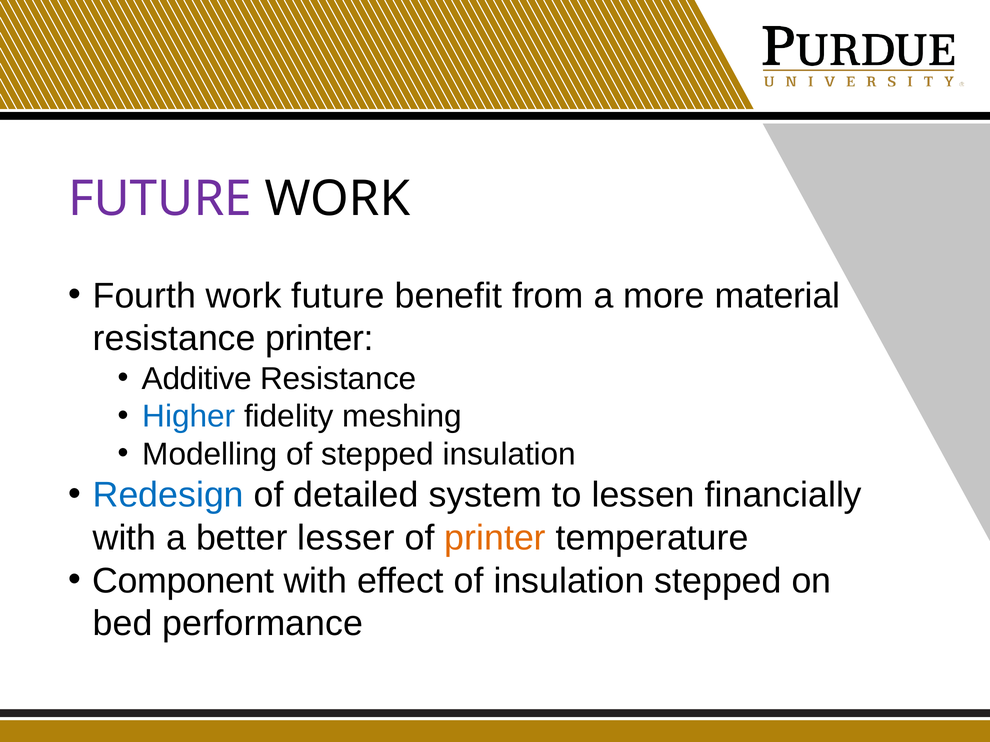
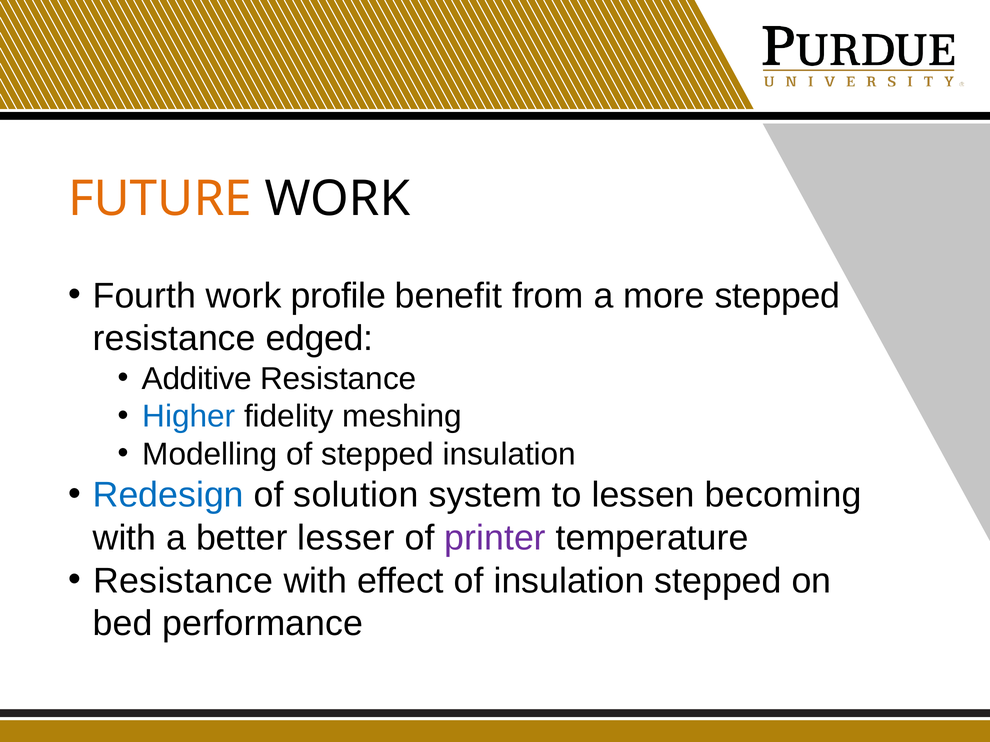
FUTURE colour: purple -> orange (160, 199)
work future: future -> profile (338, 296)
more material: material -> stepped (777, 296)
resistance printer: printer -> edged (320, 339)
detailed: detailed -> solution (356, 495)
financially: financially -> becoming (783, 495)
printer colour: orange -> purple (495, 538)
Component: Component -> Resistance (183, 581)
